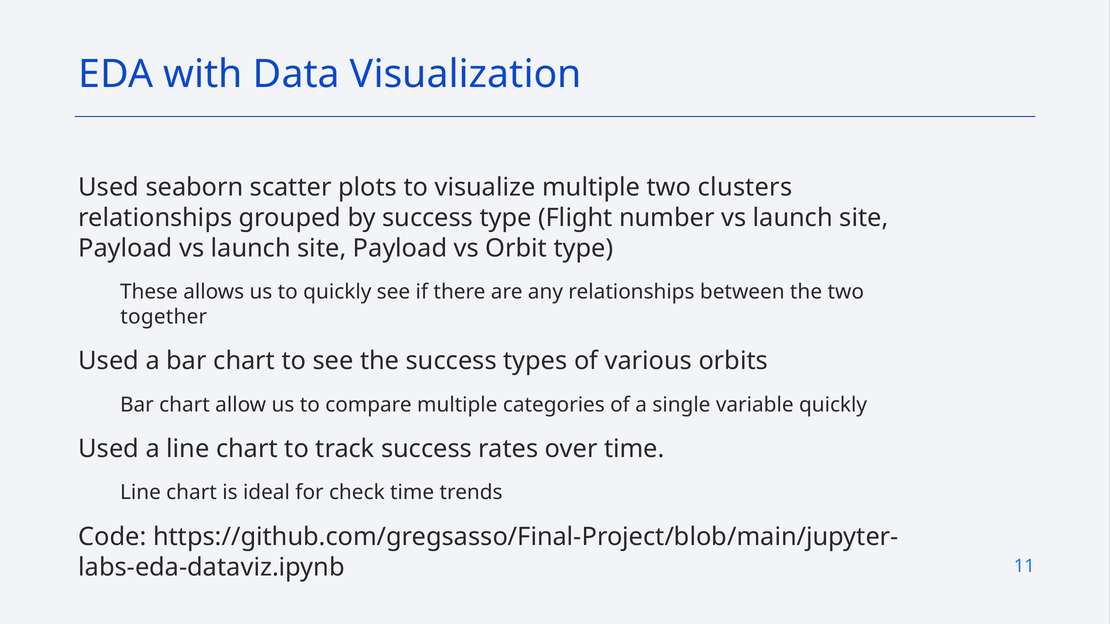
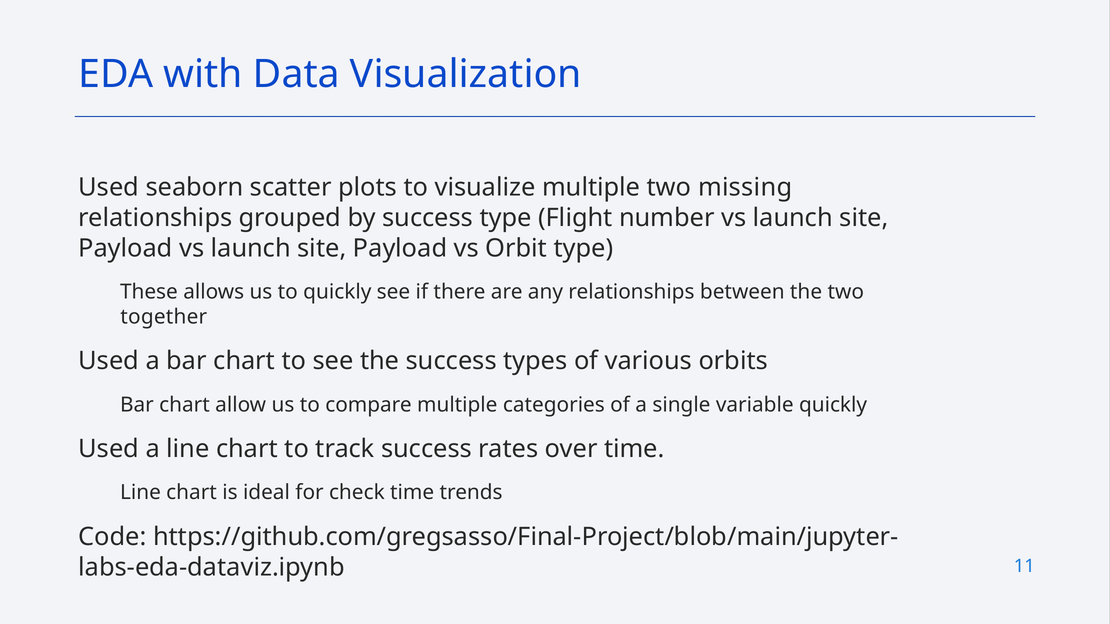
clusters: clusters -> missing (745, 187)
